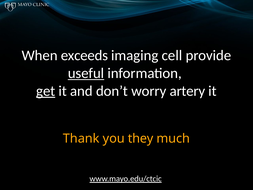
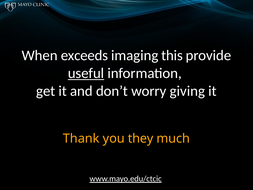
cell: cell -> this (172, 55)
get underline: present -> none (46, 91)
artery: artery -> giving (187, 91)
